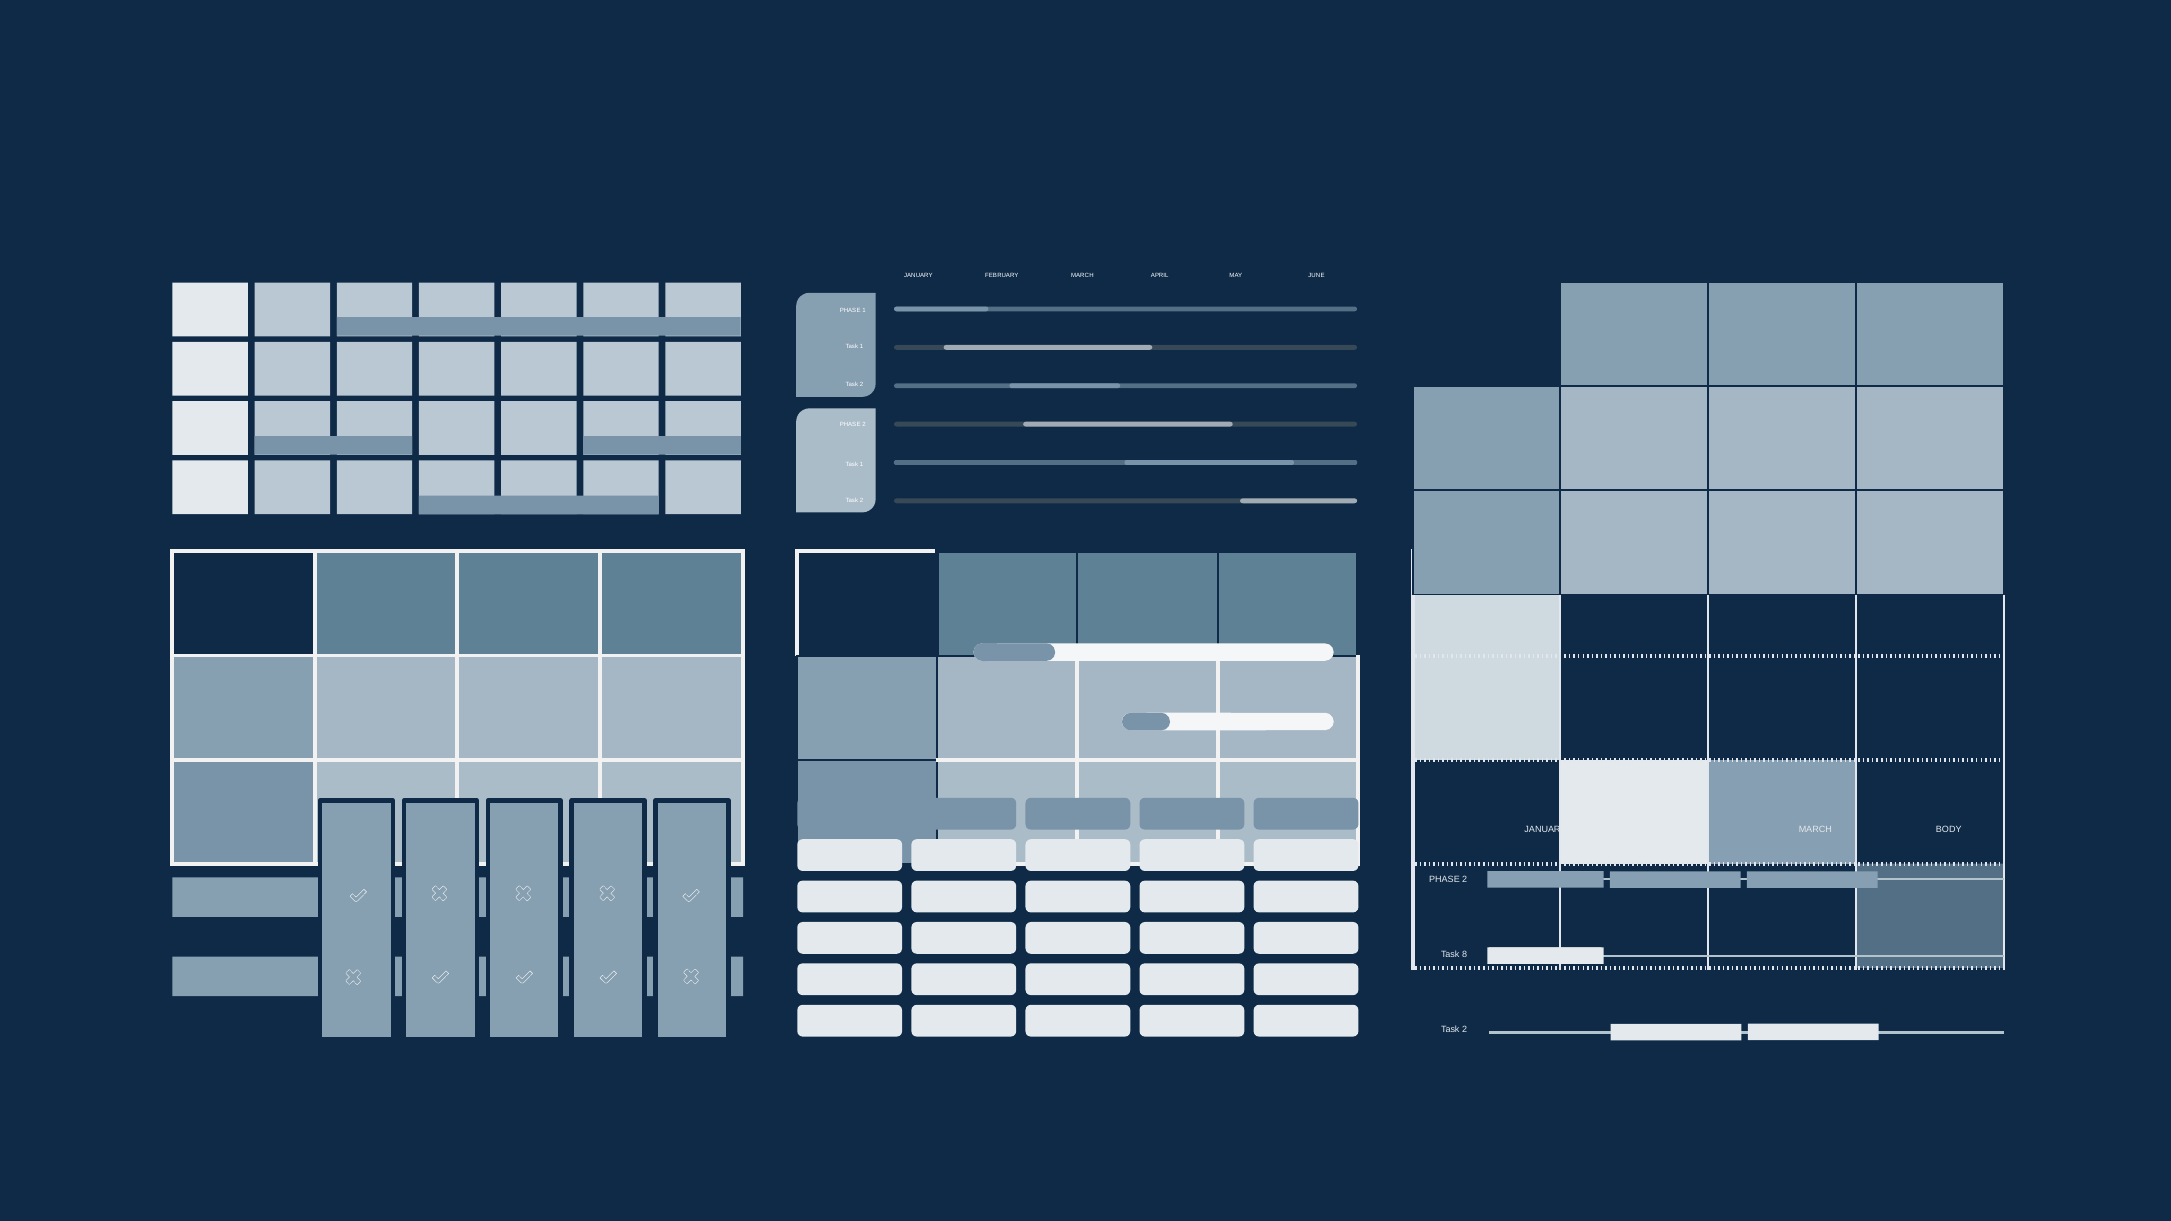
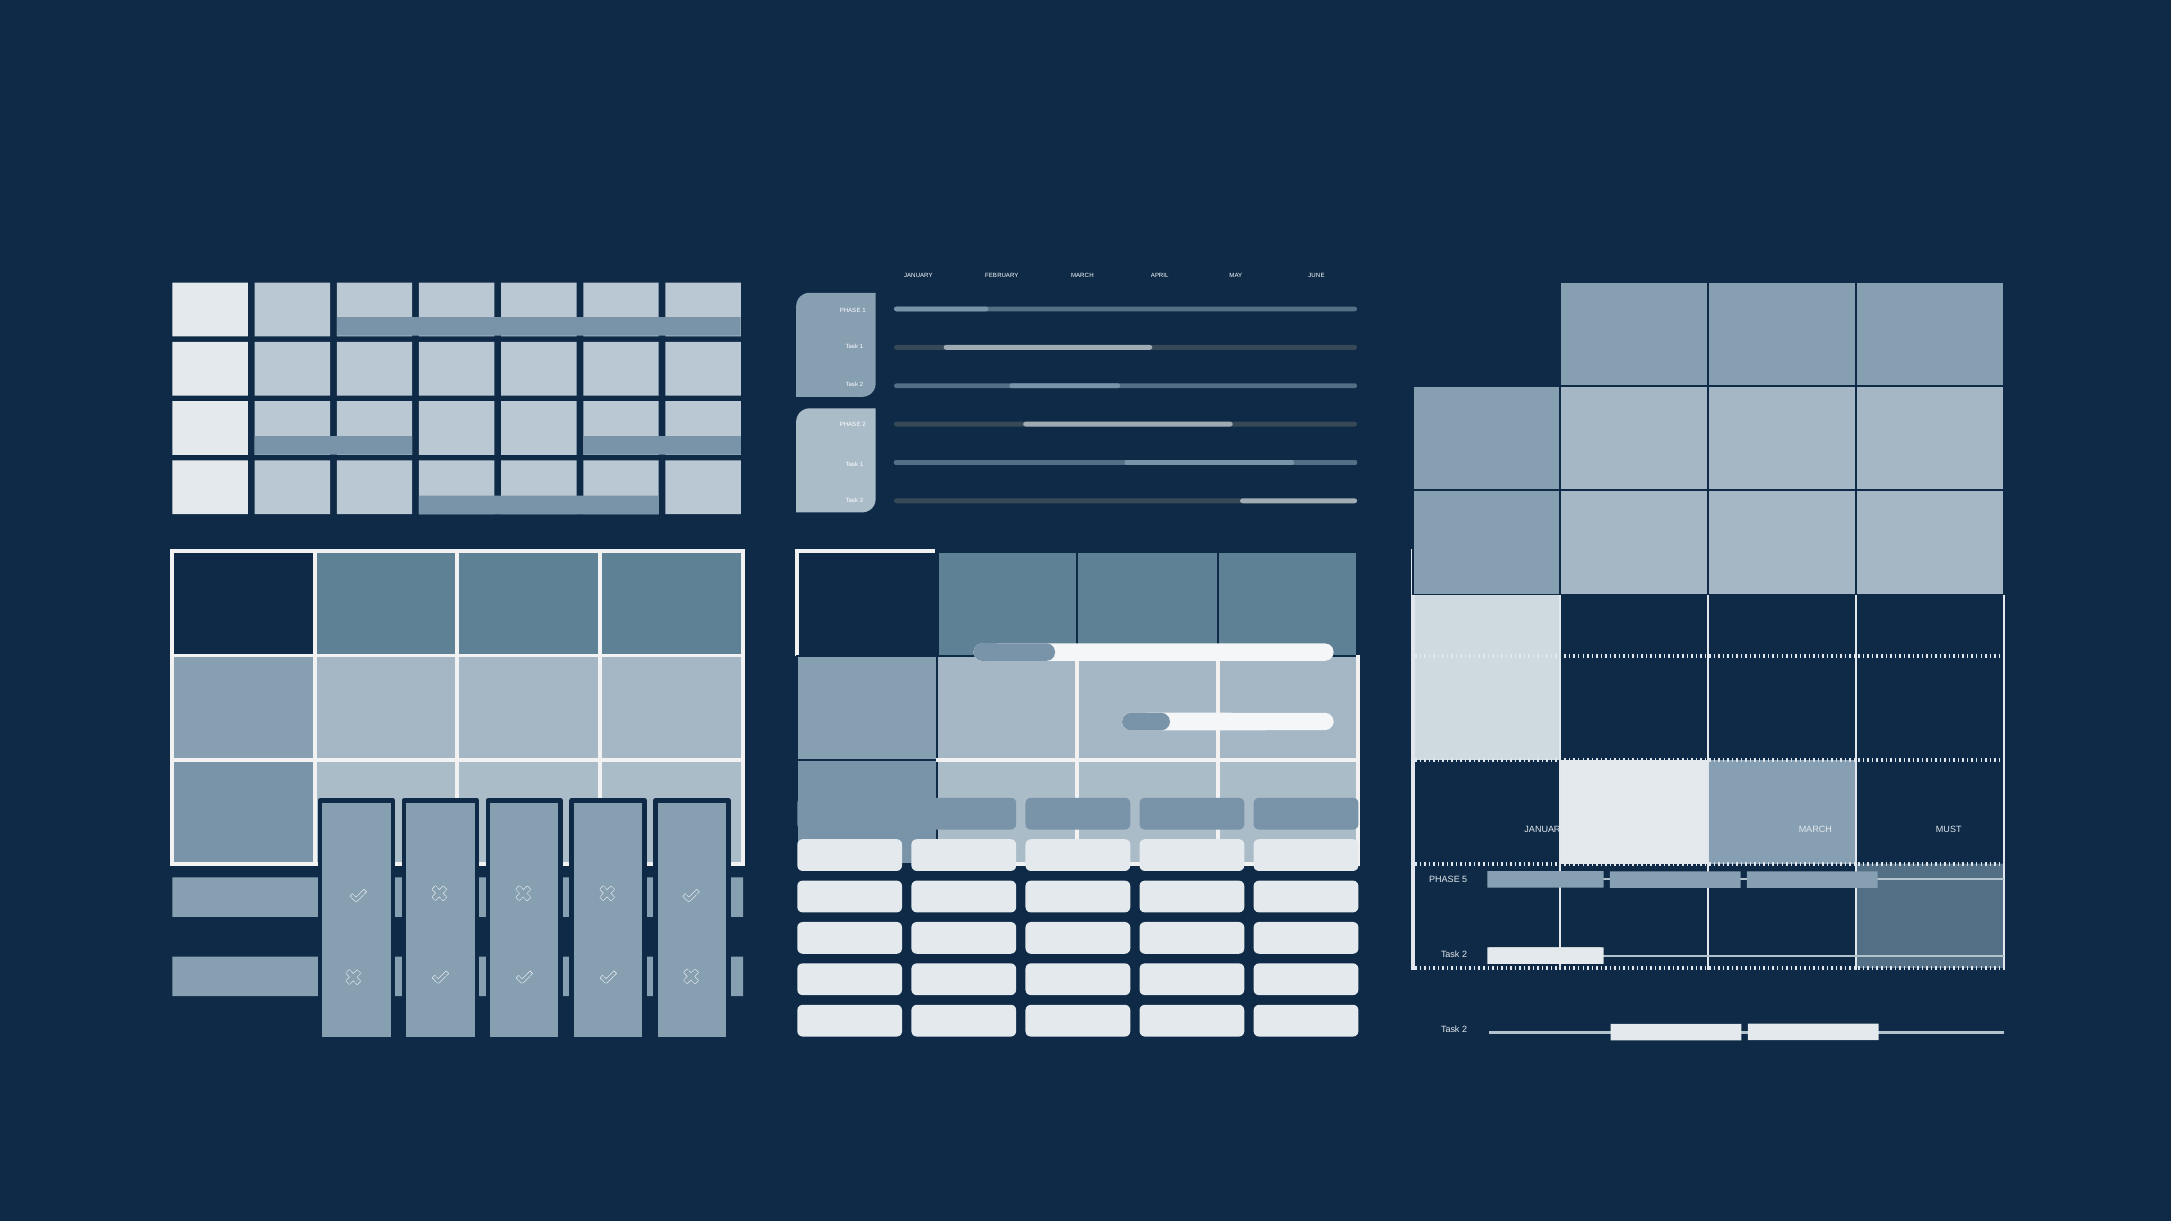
BODY: BODY -> MUST (1949, 830)
2: 2 -> 5 (1465, 880)
8: 8 -> 2 (1465, 955)
